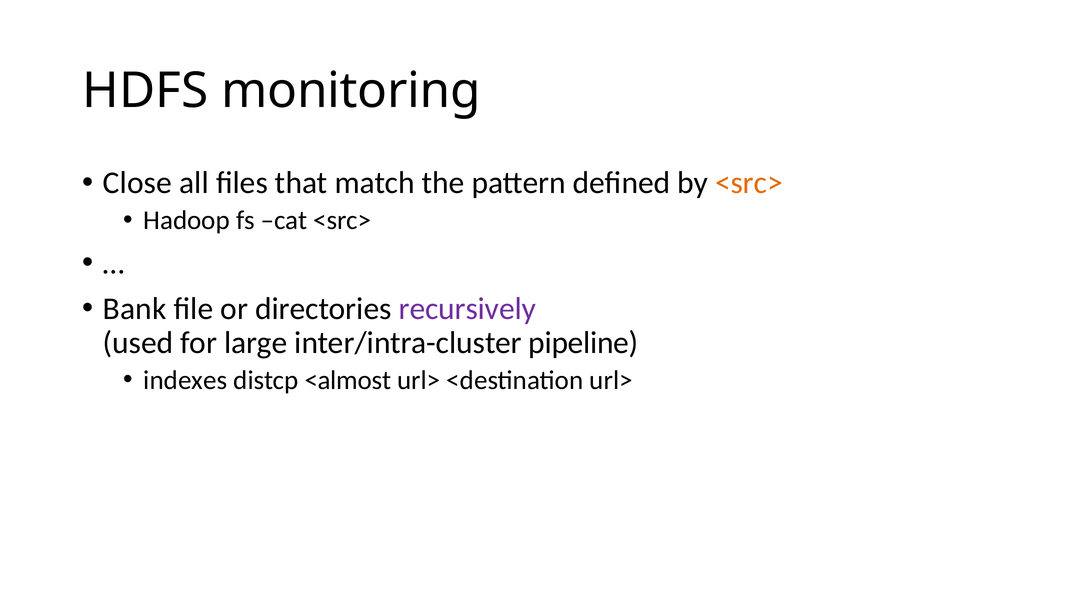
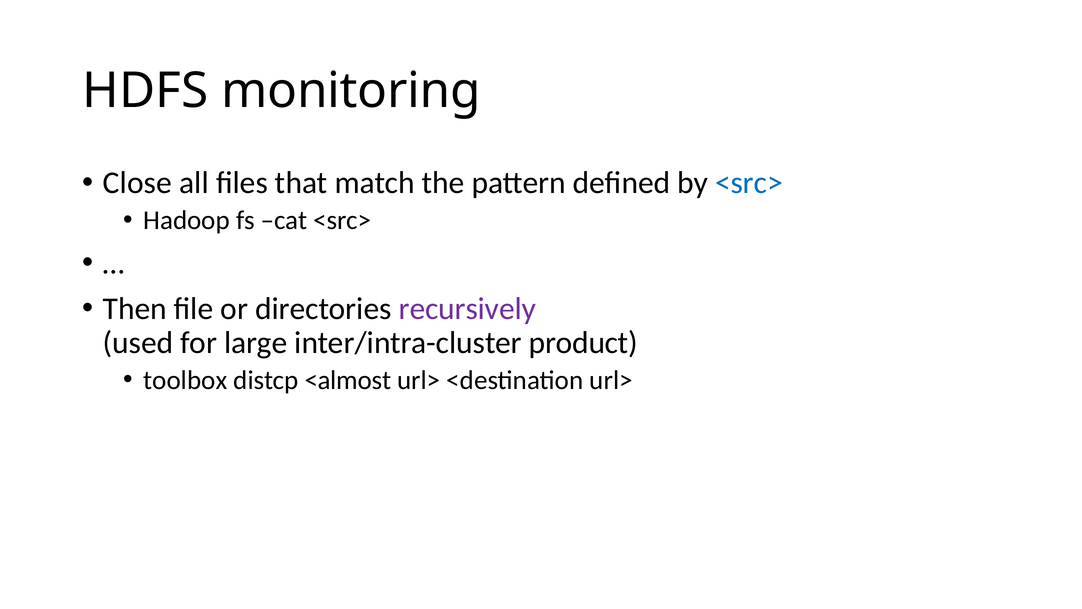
<src> colour: orange -> blue (749, 183)
Bank: Bank -> Then (135, 308)
pipeline: pipeline -> product (583, 343)
indexes: indexes -> toolbox (185, 380)
